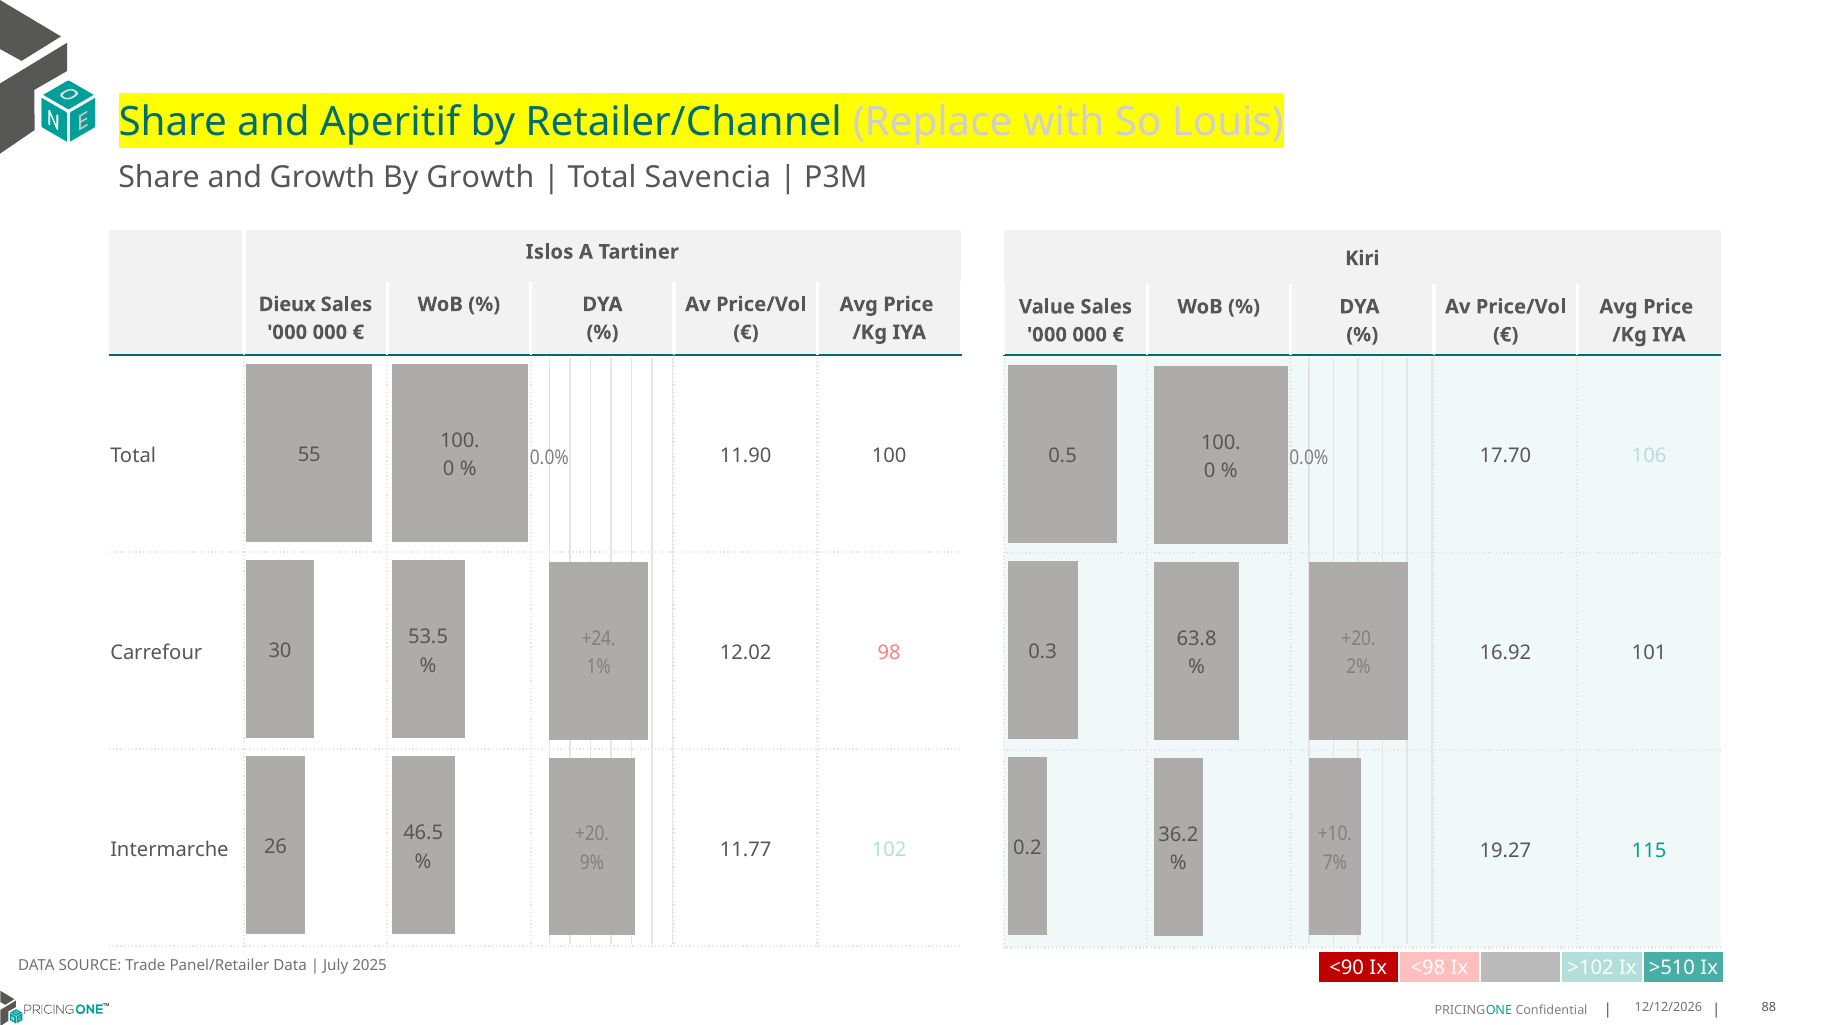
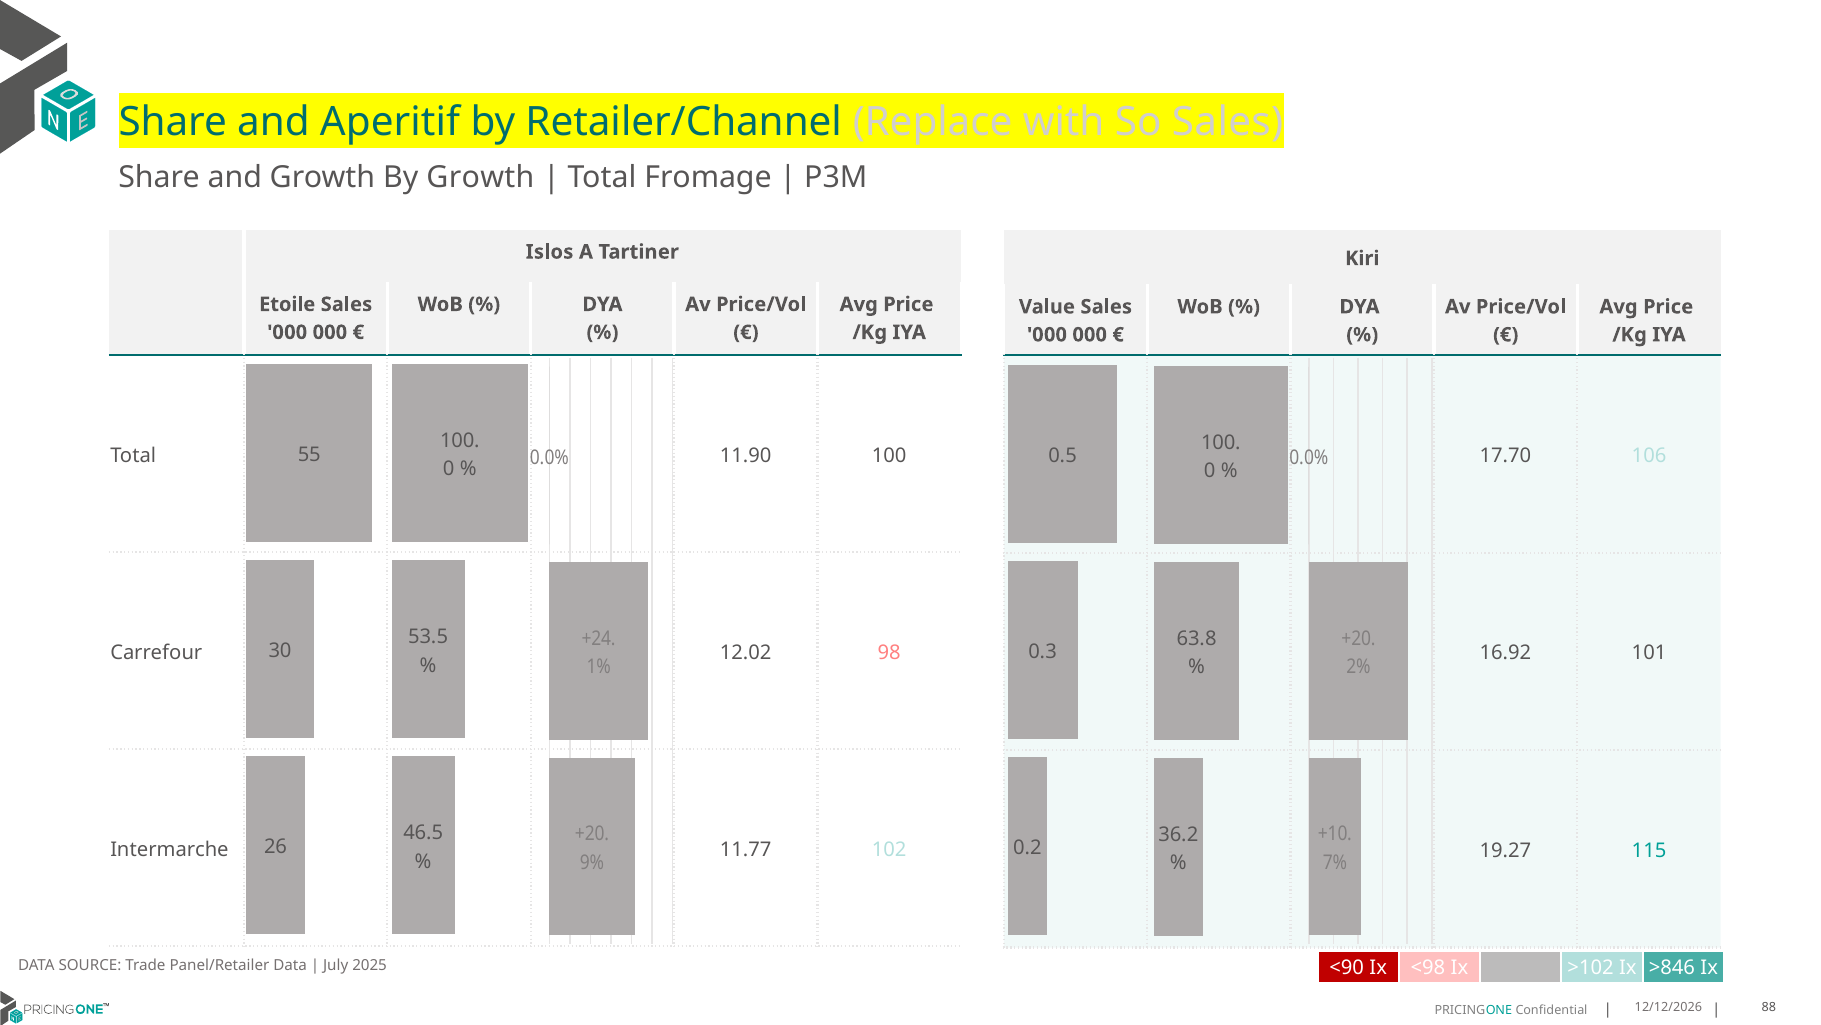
So Louis: Louis -> Sales (1228, 122)
Savencia: Savencia -> Fromage (708, 178)
Dieux: Dieux -> Etoile (287, 304)
>510: >510 -> >846 (1672, 967)
